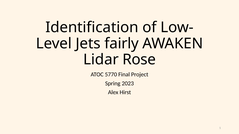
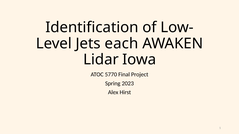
fairly: fairly -> each (121, 44)
Rose: Rose -> Iowa (139, 60)
